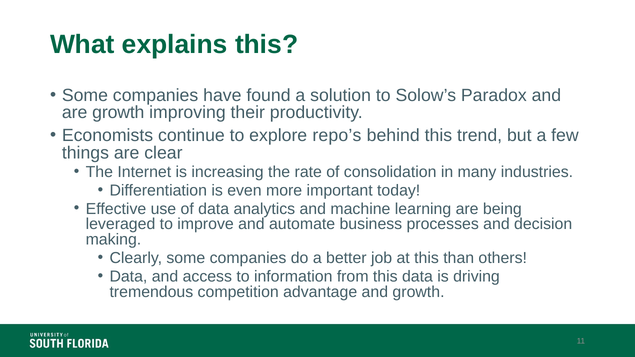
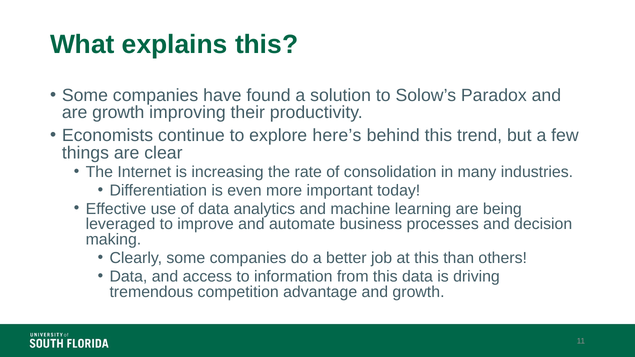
repo’s: repo’s -> here’s (337, 136)
